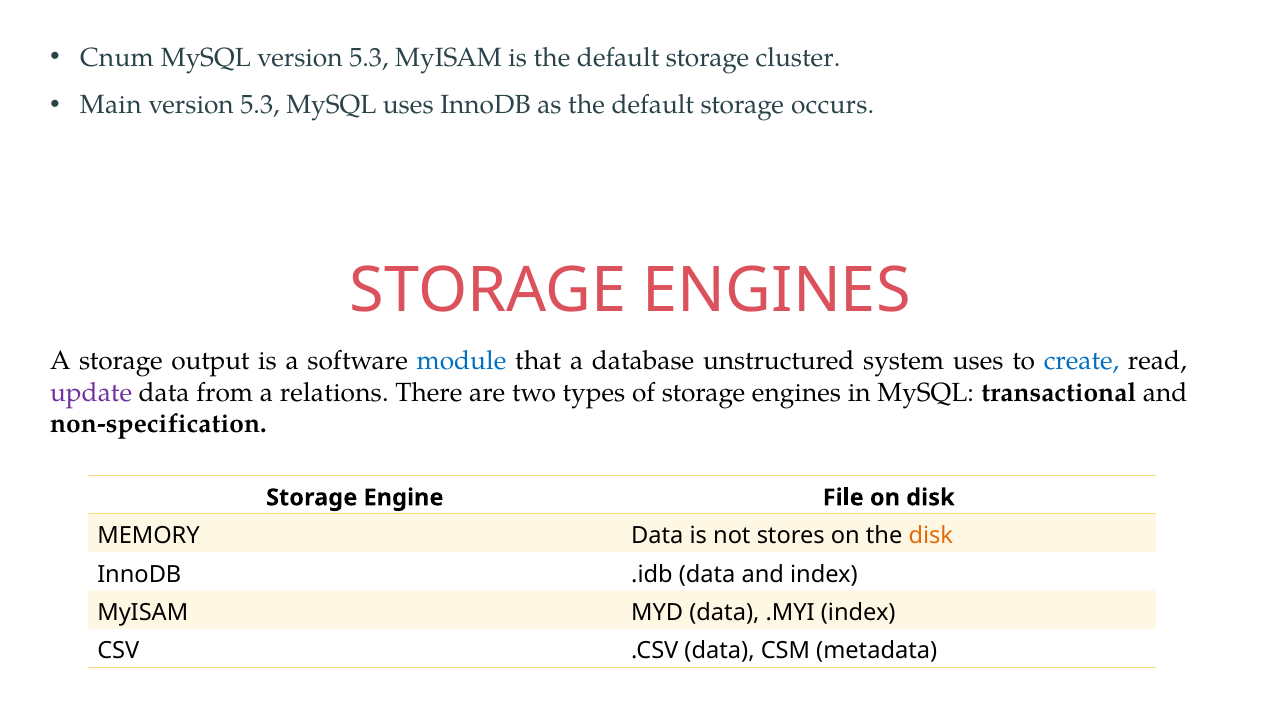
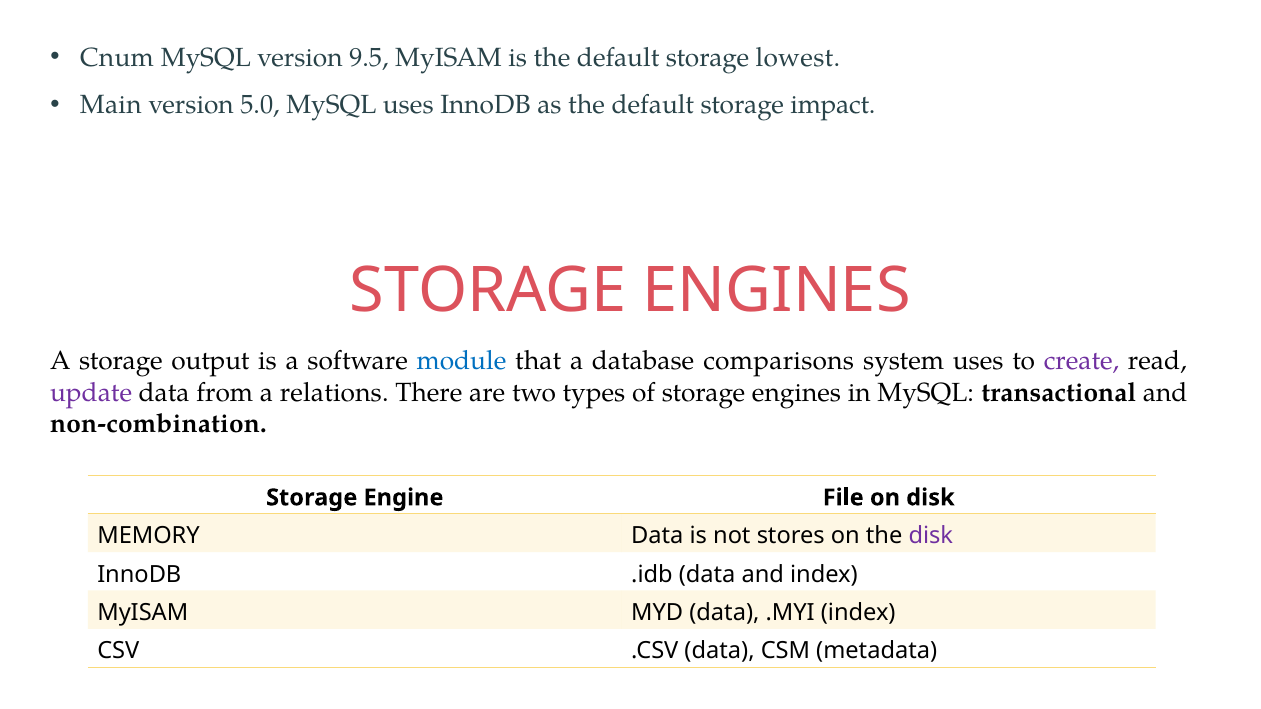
MySQL version 5.3: 5.3 -> 9.5 (369, 58)
cluster: cluster -> lowest (798, 58)
5.3: 5.3 -> 5.0 (260, 105)
occurs: occurs -> impact (833, 105)
unstructured: unstructured -> comparisons (779, 361)
create colour: blue -> purple (1082, 361)
non-specification: non-specification -> non-combination (158, 424)
disk colour: orange -> purple (931, 536)
